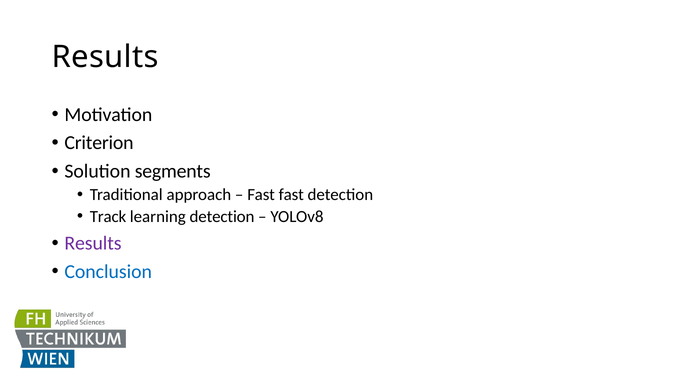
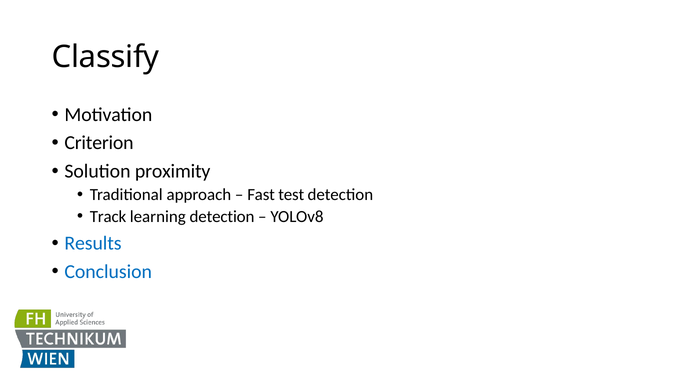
Results: Results -> Classify (106, 57)
segments: segments -> proximity (173, 171)
Fast fast: fast -> test (291, 195)
Results colour: purple -> blue (93, 244)
